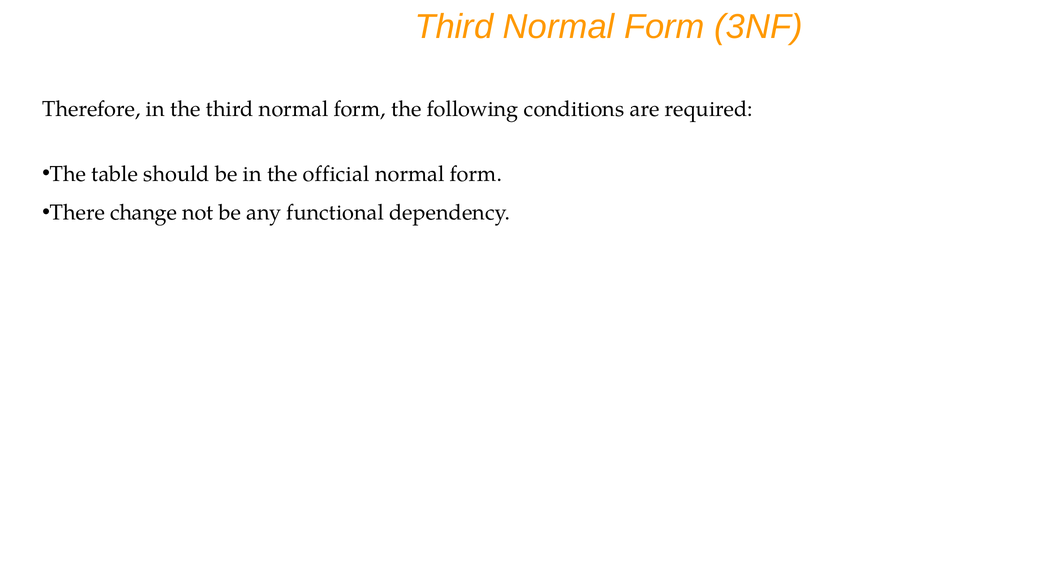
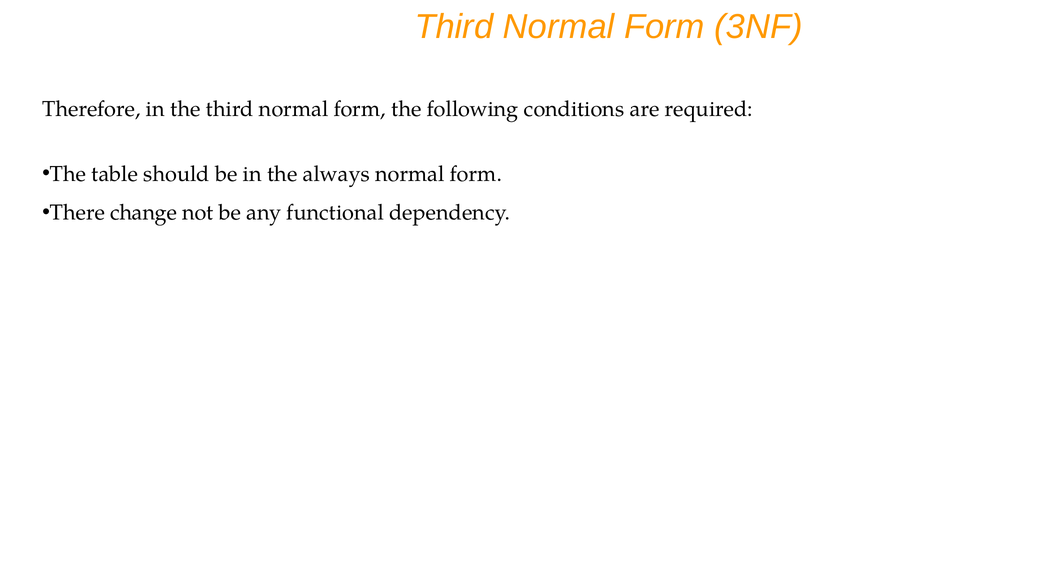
official: official -> always (336, 174)
